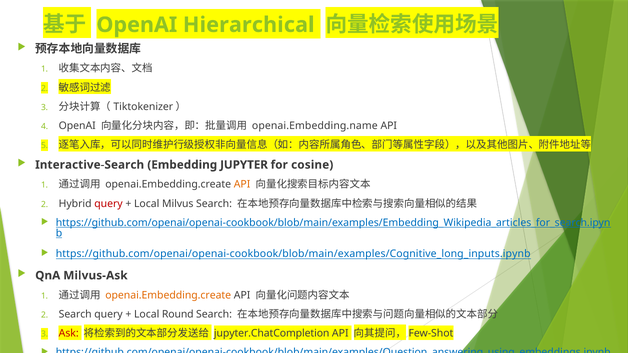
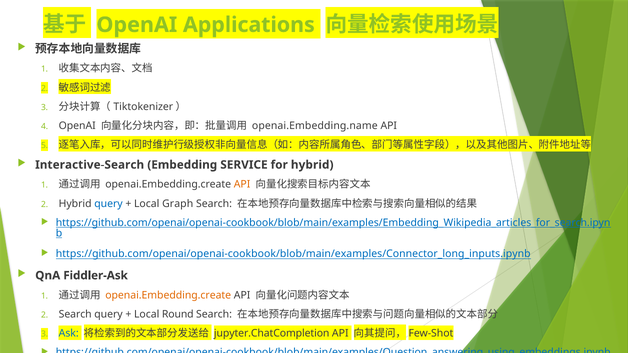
Hierarchical: Hierarchical -> Applications (249, 25)
JUPYTER: JUPYTER -> SERVICE (244, 165)
for cosine: cosine -> hybrid (312, 165)
query colour: red -> blue (108, 204)
Milvus: Milvus -> Graph (178, 204)
https://github.com/openai/openai-cookbook/blob/main/examples/Cognitive_long_inputs.ipynb: https://github.com/openai/openai-cookbook/blob/main/examples/Cognitive_long_inputs.ipynb -> https://github.com/openai/openai-cookbook/blob/main/examples/Connector_long_inputs.ipynb (293, 254)
Milvus-Ask: Milvus-Ask -> Fiddler-Ask (96, 276)
Ask colour: red -> blue (69, 334)
